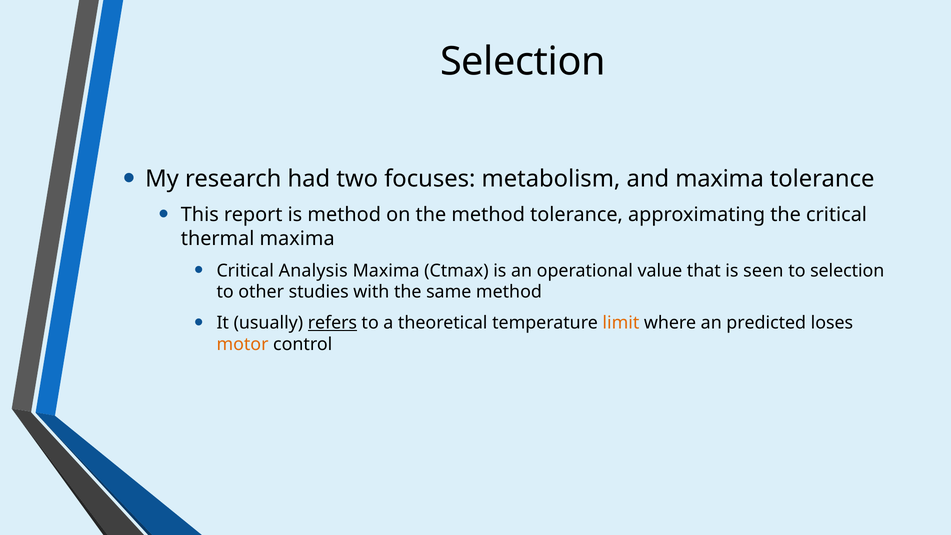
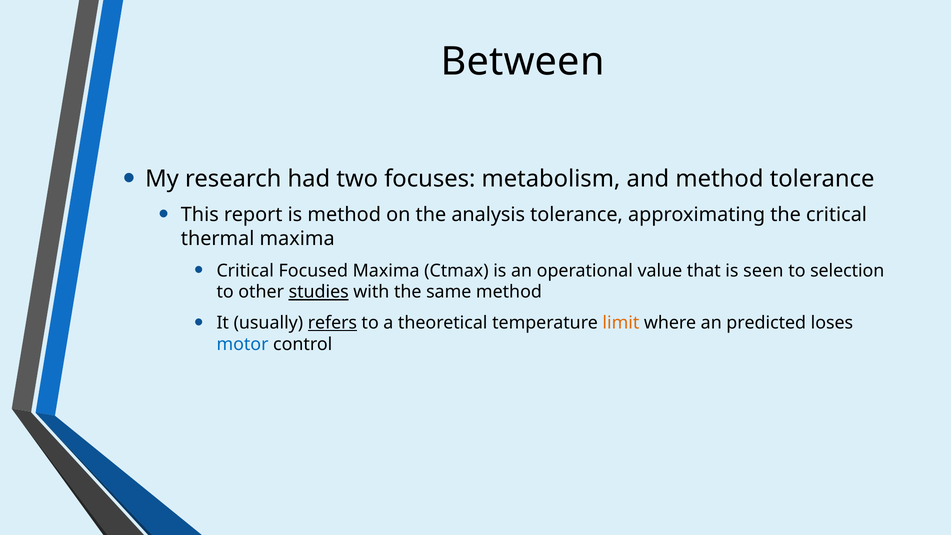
Selection: Selection -> Between (523, 61)
and maxima: maxima -> method (719, 179)
the method: method -> analysis (488, 215)
Analysis: Analysis -> Focused (313, 271)
studies underline: none -> present (319, 292)
motor colour: orange -> blue (243, 344)
